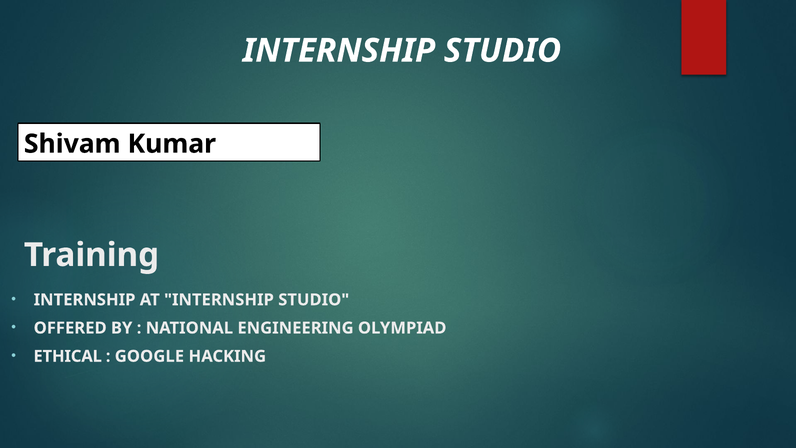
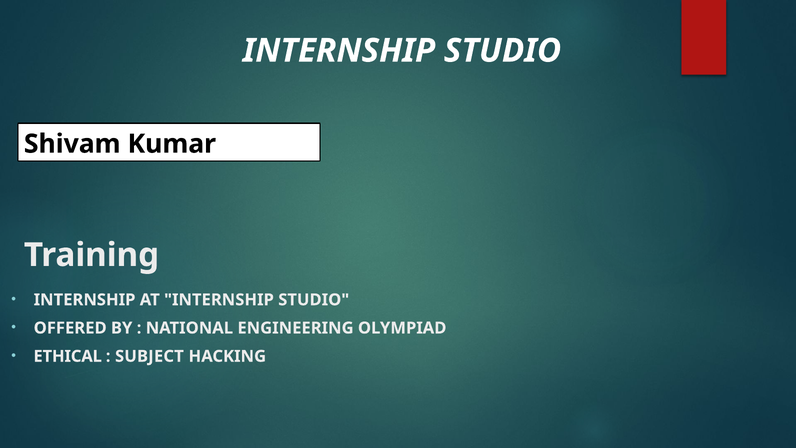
GOOGLE: GOOGLE -> SUBJECT (149, 356)
